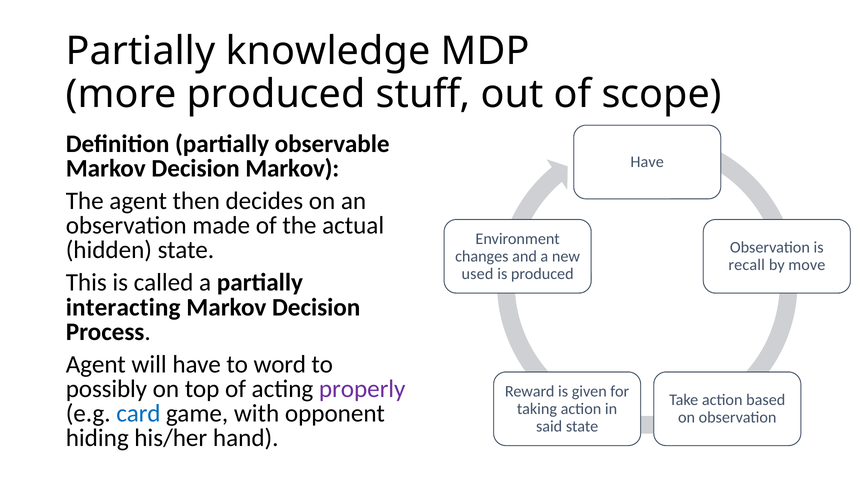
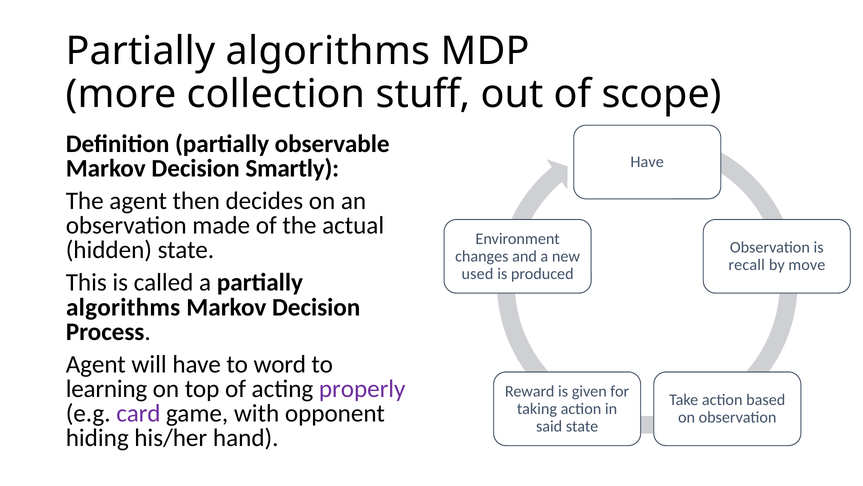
knowledge: knowledge -> algorithms (328, 51)
more produced: produced -> collection (276, 94)
Decision Markov: Markov -> Smartly (292, 168)
interacting: interacting -> algorithms (123, 307)
possibly: possibly -> learning (107, 388)
card colour: blue -> purple (138, 413)
